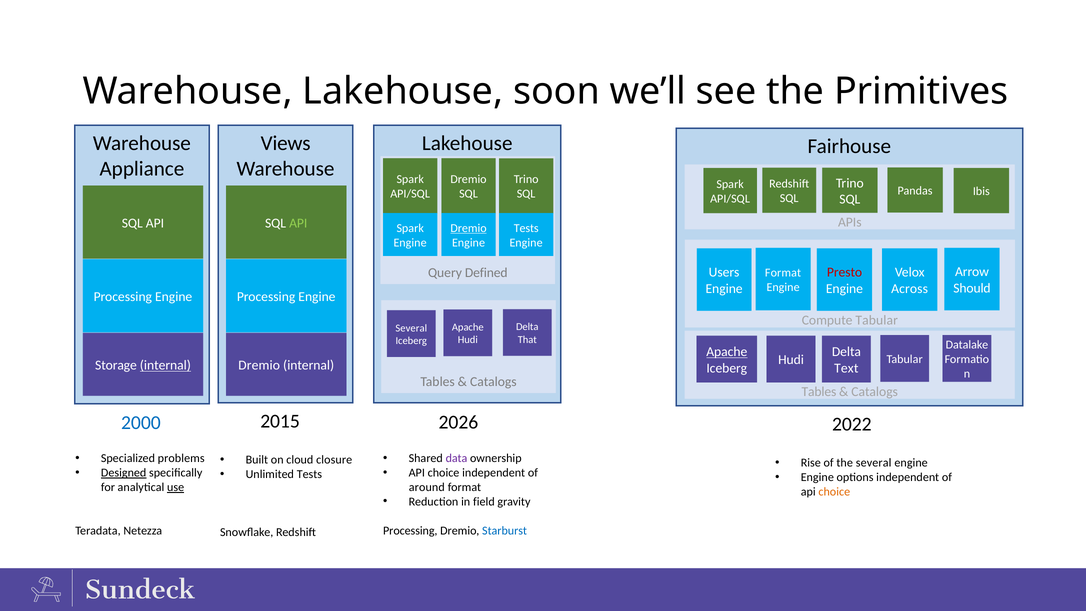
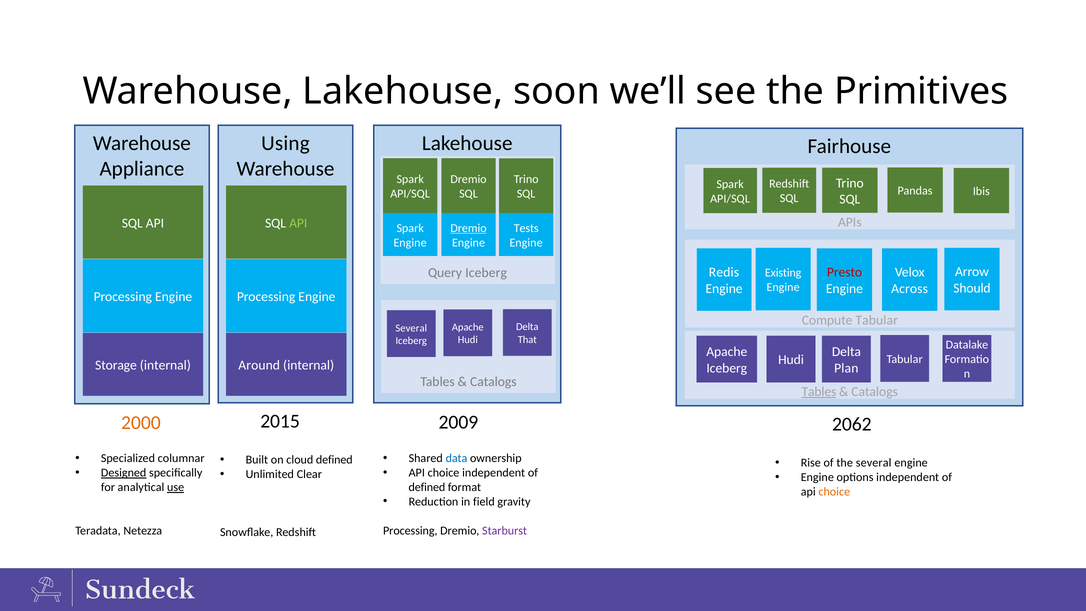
Views: Views -> Using (285, 143)
Users: Users -> Redis (724, 272)
Query Defined: Defined -> Iceberg (486, 273)
Format: Format -> Existing (783, 273)
Apache underline: present -> none (727, 352)
internal underline: present -> none (165, 365)
Dremio: Dremio -> Around (259, 365)
Text: Text -> Plan (846, 368)
Tables underline: none -> present (819, 392)
2026: 2026 -> 2009 (458, 422)
2000 colour: blue -> orange (141, 423)
2022: 2022 -> 2062 (852, 424)
problems: problems -> columnar (181, 458)
data colour: purple -> blue (456, 458)
cloud closure: closure -> defined (334, 460)
Unlimited Tests: Tests -> Clear (309, 474)
around: around -> defined (427, 487)
Starburst colour: blue -> purple (505, 530)
